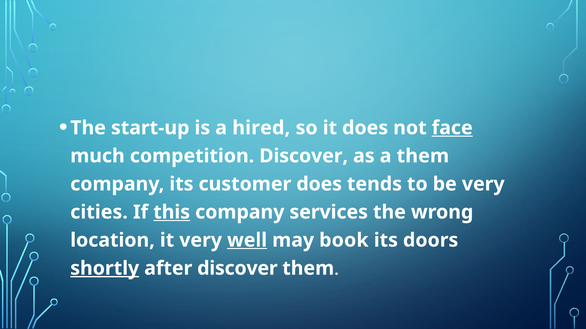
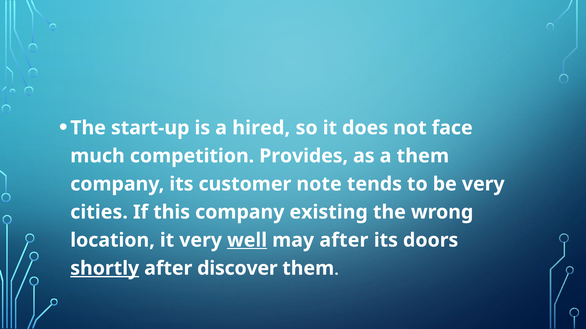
face underline: present -> none (452, 128)
competition Discover: Discover -> Provides (304, 156)
customer does: does -> note (319, 184)
this underline: present -> none (172, 213)
services: services -> existing (329, 213)
may book: book -> after (344, 241)
